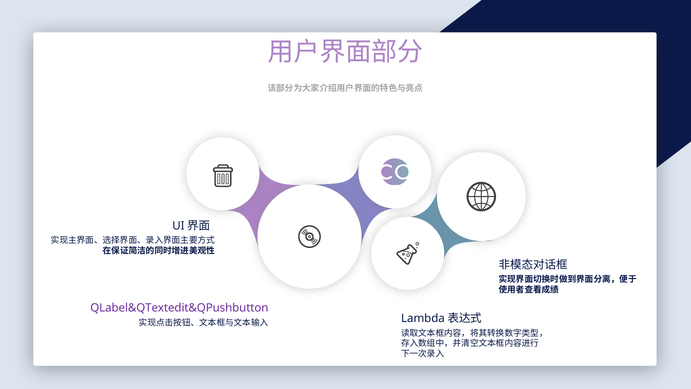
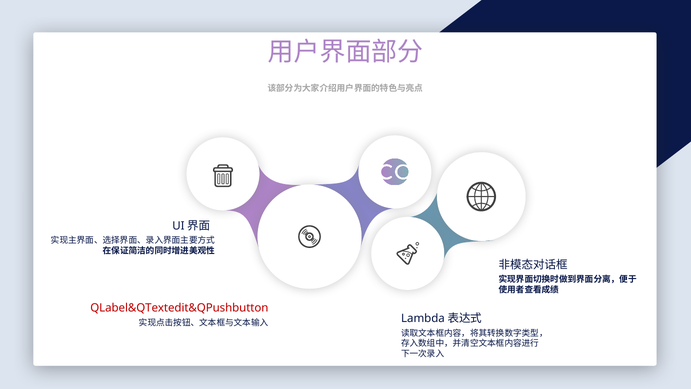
QLabel&QTextedit&QPushbutton colour: purple -> red (179, 308)
